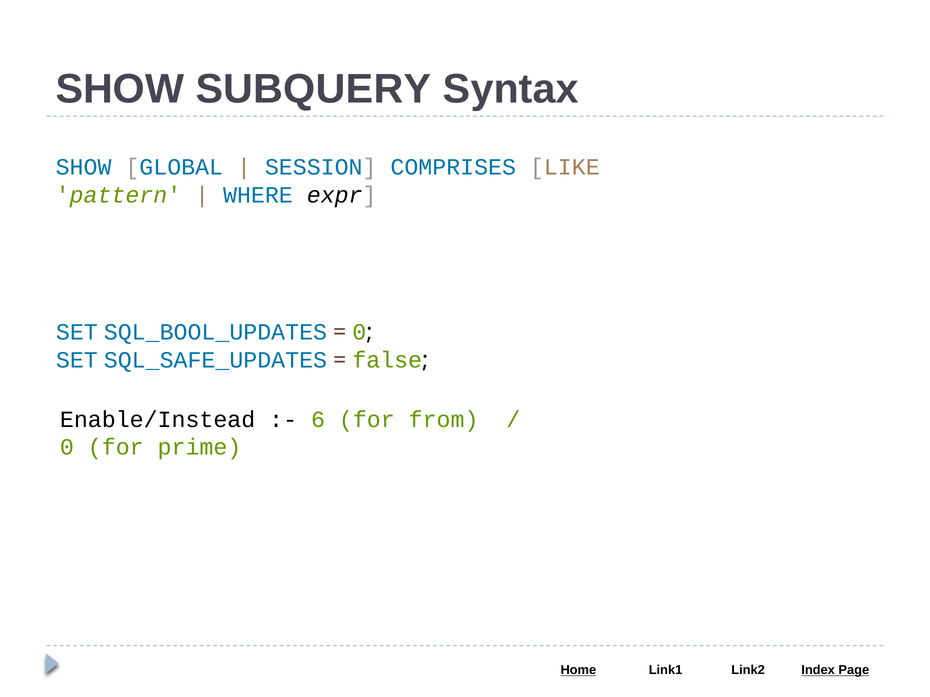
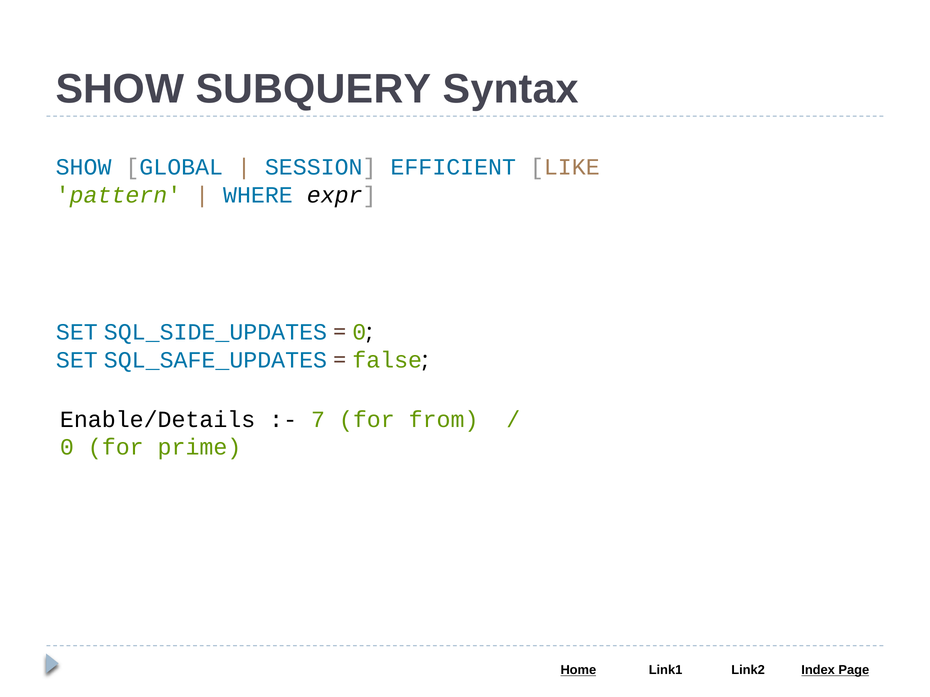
COMPRISES: COMPRISES -> EFFICIENT (453, 167)
SQL_BOOL_UPDATES: SQL_BOOL_UPDATES -> SQL_SIDE_UPDATES (215, 333)
Enable/Instead: Enable/Instead -> Enable/Details (158, 420)
6: 6 -> 7 (318, 420)
